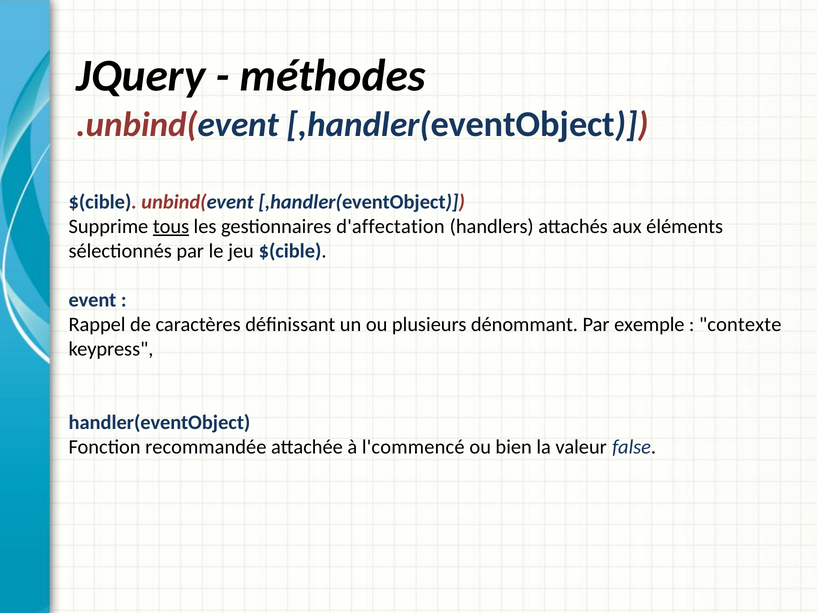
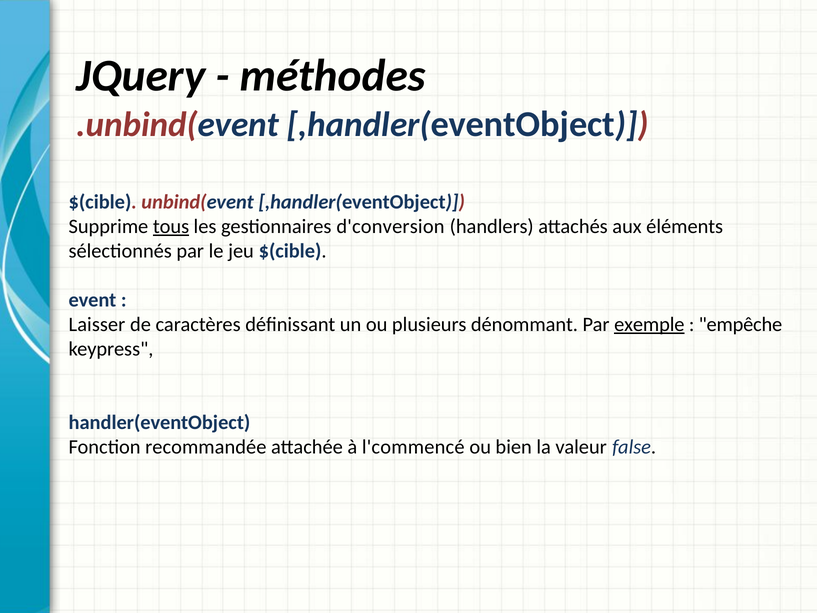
d'affectation: d'affectation -> d'conversion (390, 226)
Rappel: Rappel -> Laisser (97, 324)
exemple underline: none -> present (649, 324)
contexte: contexte -> empêche (740, 324)
